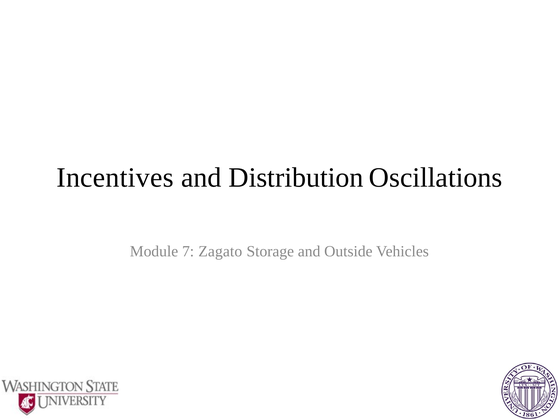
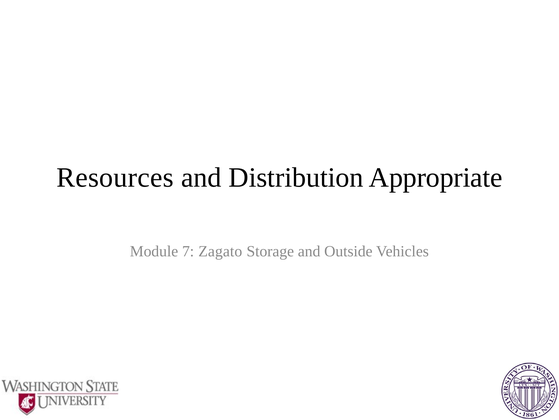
Incentives: Incentives -> Resources (115, 177)
Oscillations: Oscillations -> Appropriate (436, 177)
